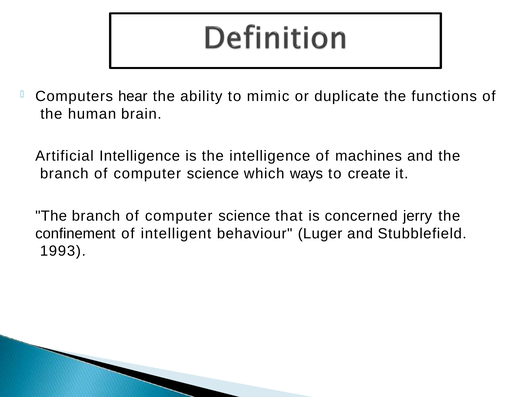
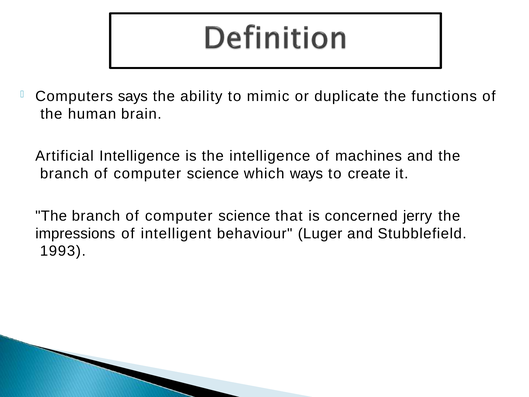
hear: hear -> says (133, 96)
confinement: confinement -> impressions (75, 233)
